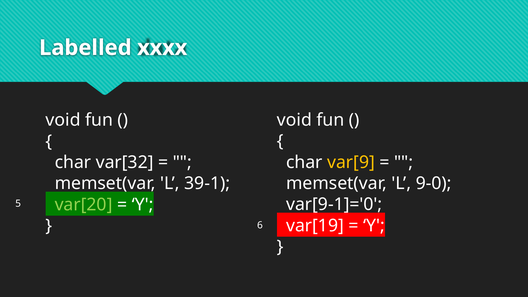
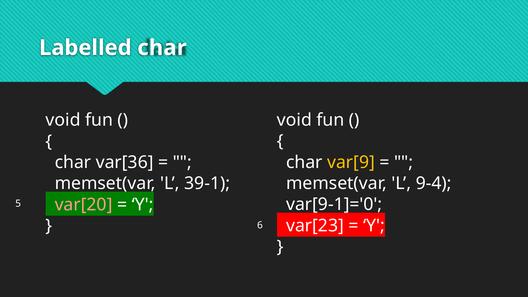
Labelled xxxx: xxxx -> char (162, 48)
var[32: var[32 -> var[36 (125, 162)
9-0: 9-0 -> 9-4 (434, 183)
var[20 colour: light green -> pink (84, 205)
var[19: var[19 -> var[23 (315, 226)
